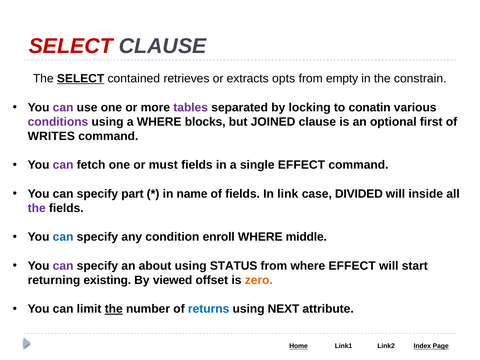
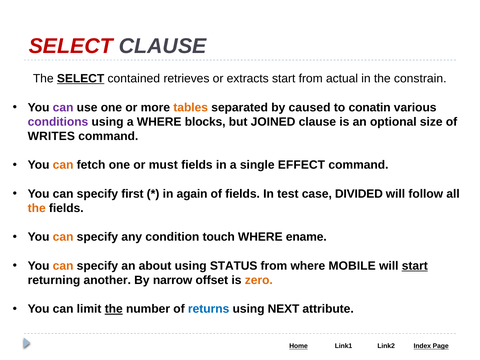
extracts opts: opts -> start (284, 78)
empty: empty -> actual (342, 78)
tables colour: purple -> orange (191, 107)
locking: locking -> caused (310, 107)
first: first -> size (431, 122)
can colour: purple -> orange (63, 165)
part: part -> first (132, 194)
name: name -> again (192, 194)
link: link -> test (288, 194)
inside: inside -> follow (426, 194)
the colour: purple -> orange (37, 208)
can colour: blue -> orange (63, 237)
enroll: enroll -> touch (219, 237)
middle: middle -> ename (306, 237)
can colour: purple -> orange (63, 266)
where EFFECT: EFFECT -> MOBILE (352, 266)
start underline: none -> present (415, 266)
existing: existing -> another (107, 280)
viewed: viewed -> narrow (173, 280)
